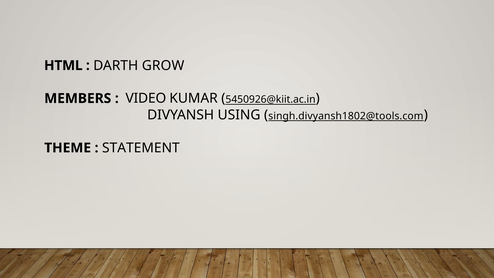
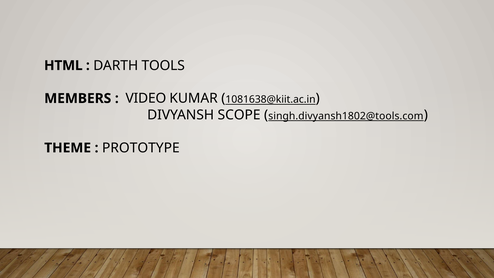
GROW: GROW -> TOOLS (163, 65)
5450926@kiit.ac.in: 5450926@kiit.ac.in -> 1081638@kiit.ac.in (271, 100)
USING: USING -> SCOPE (239, 115)
STATEMENT: STATEMENT -> PROTOTYPE (141, 148)
